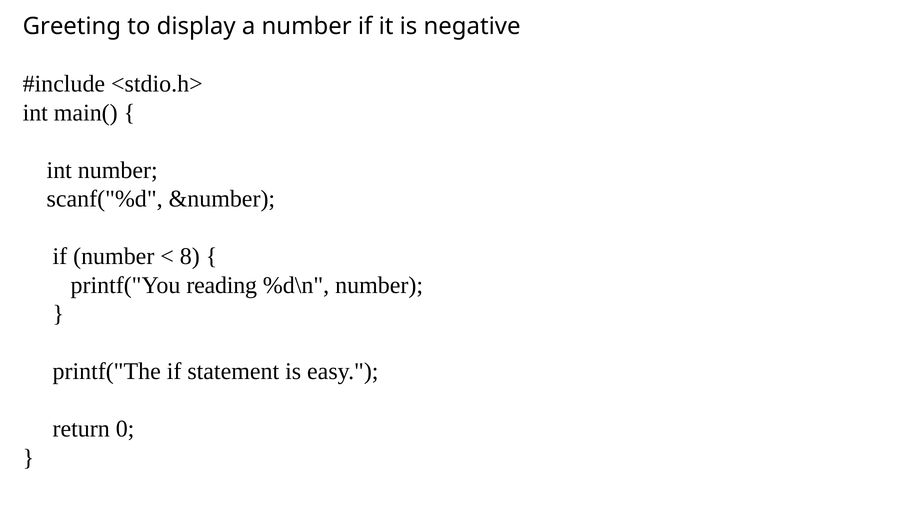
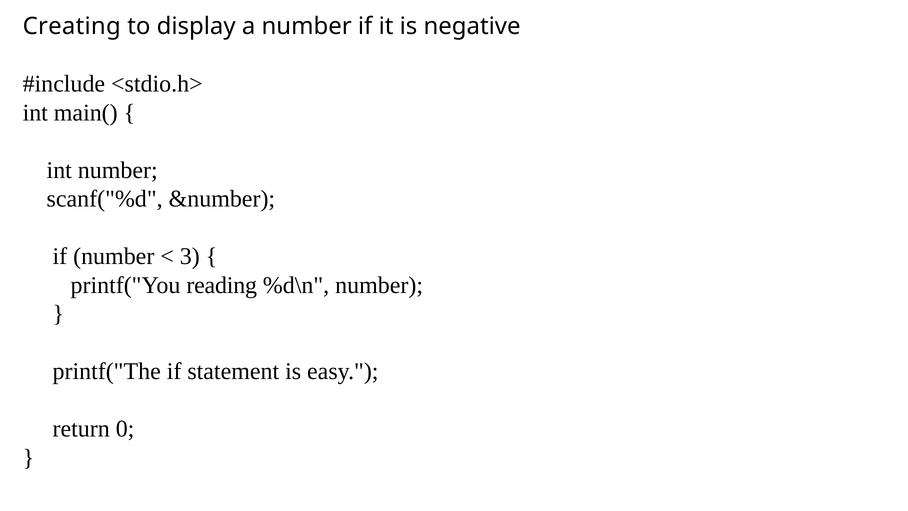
Greeting: Greeting -> Creating (72, 26)
8: 8 -> 3 (190, 256)
